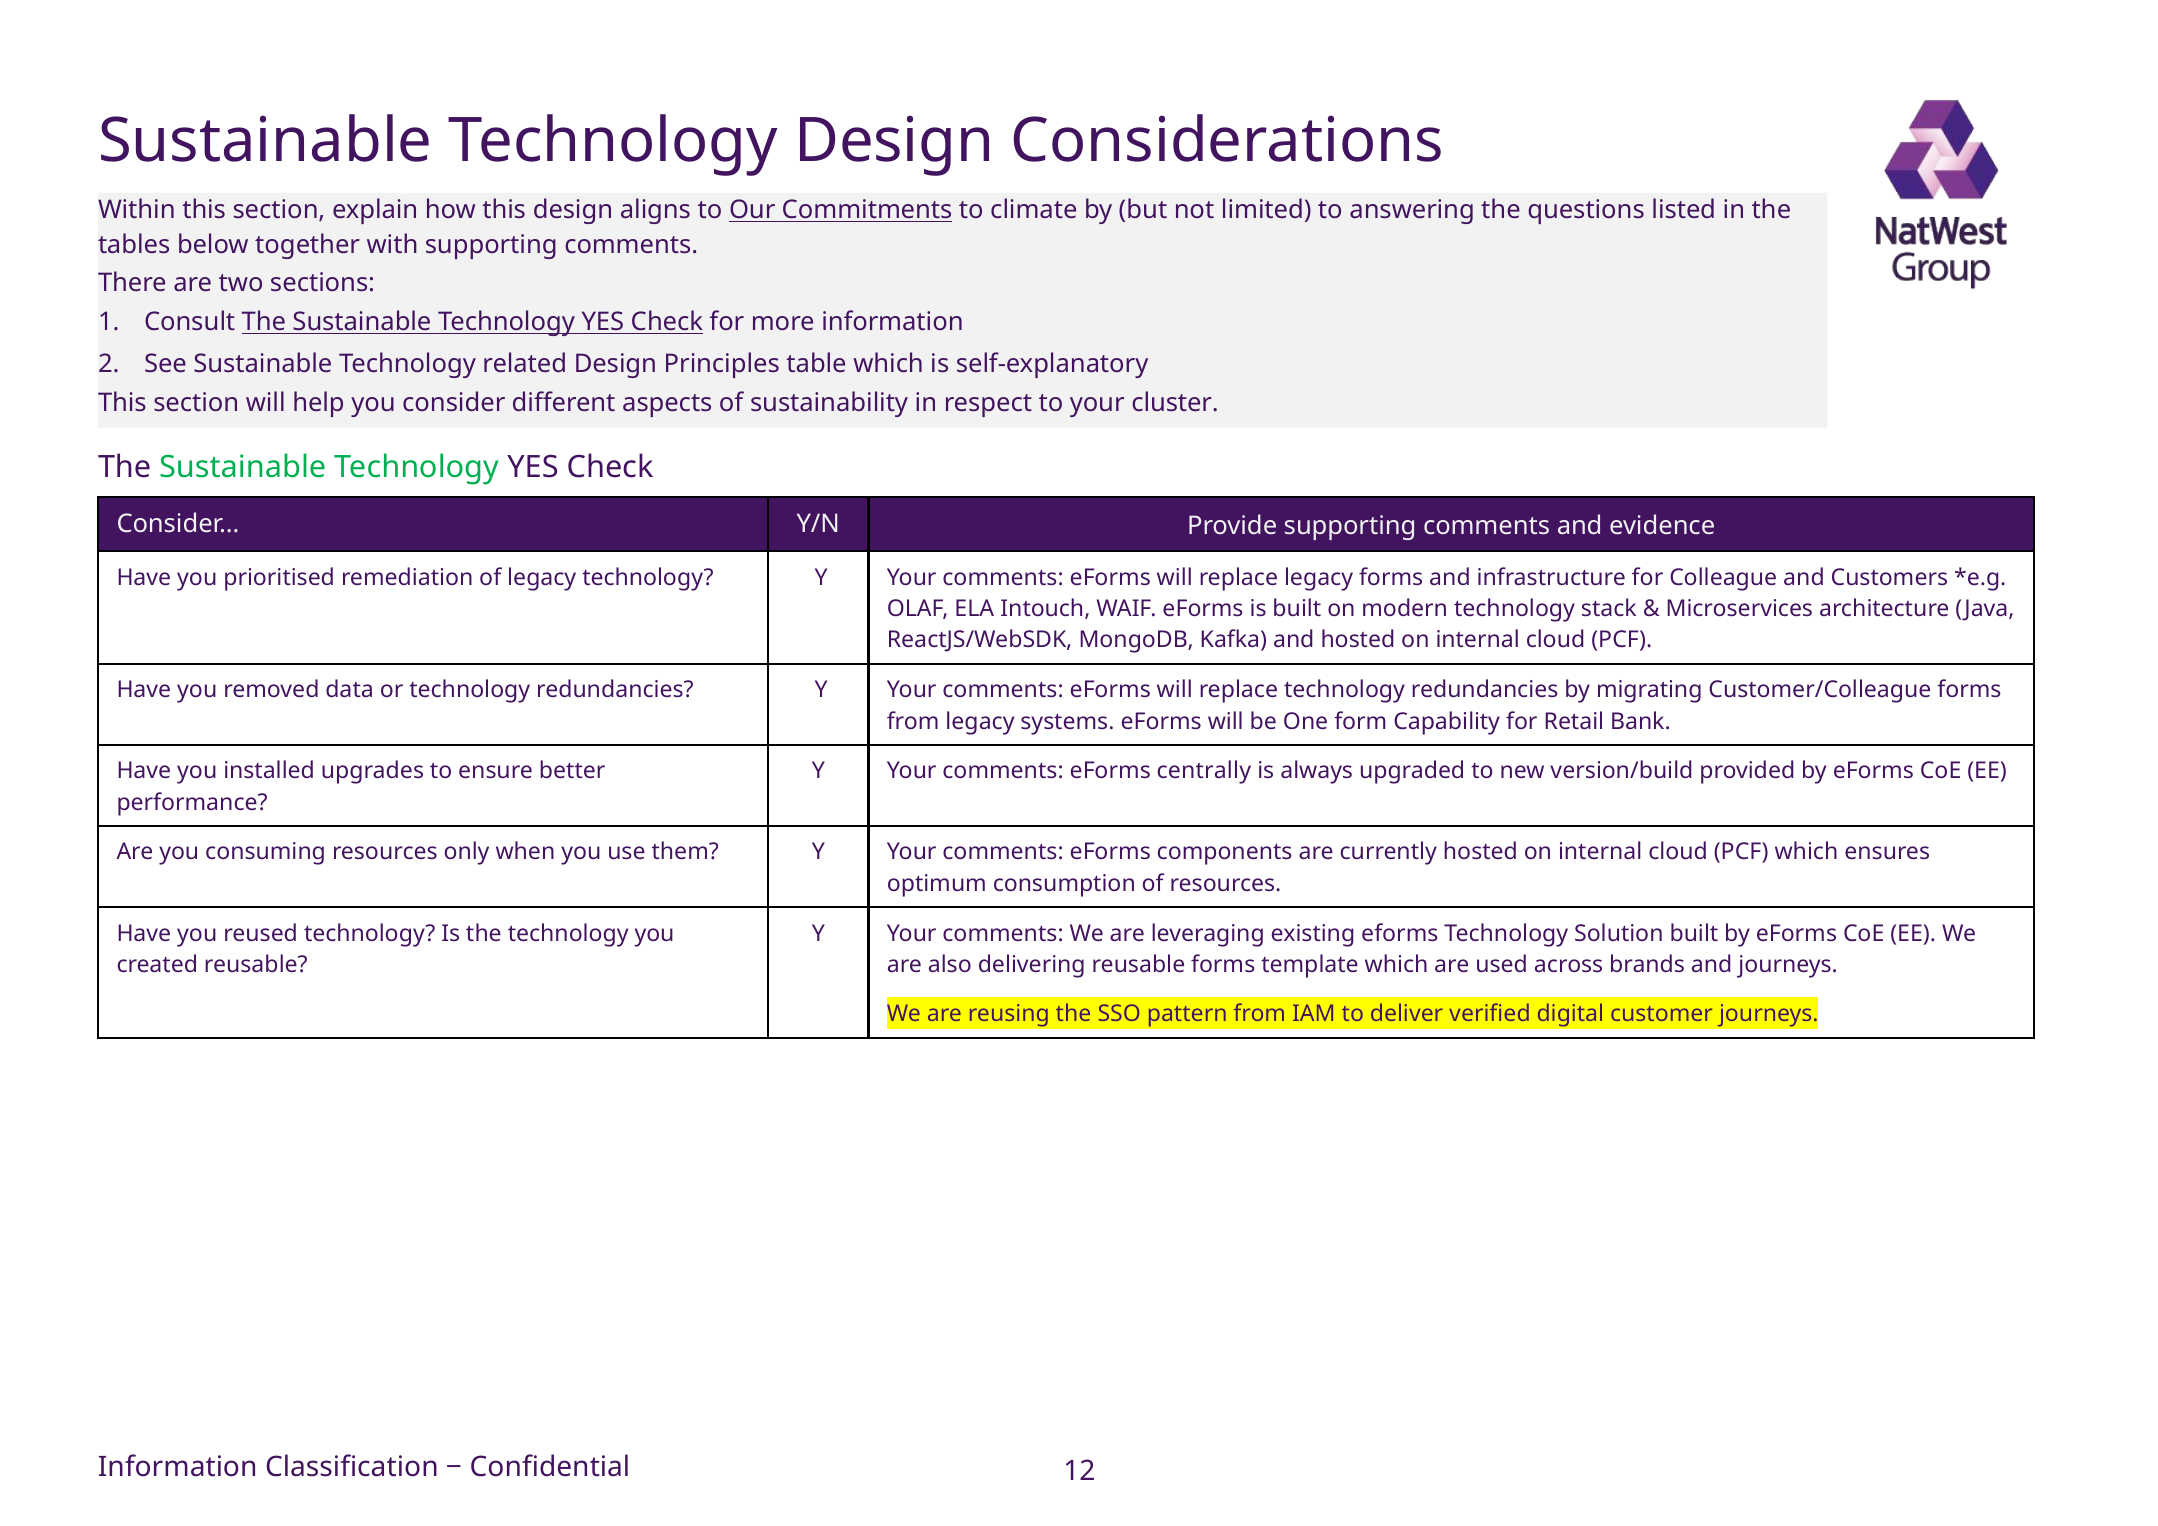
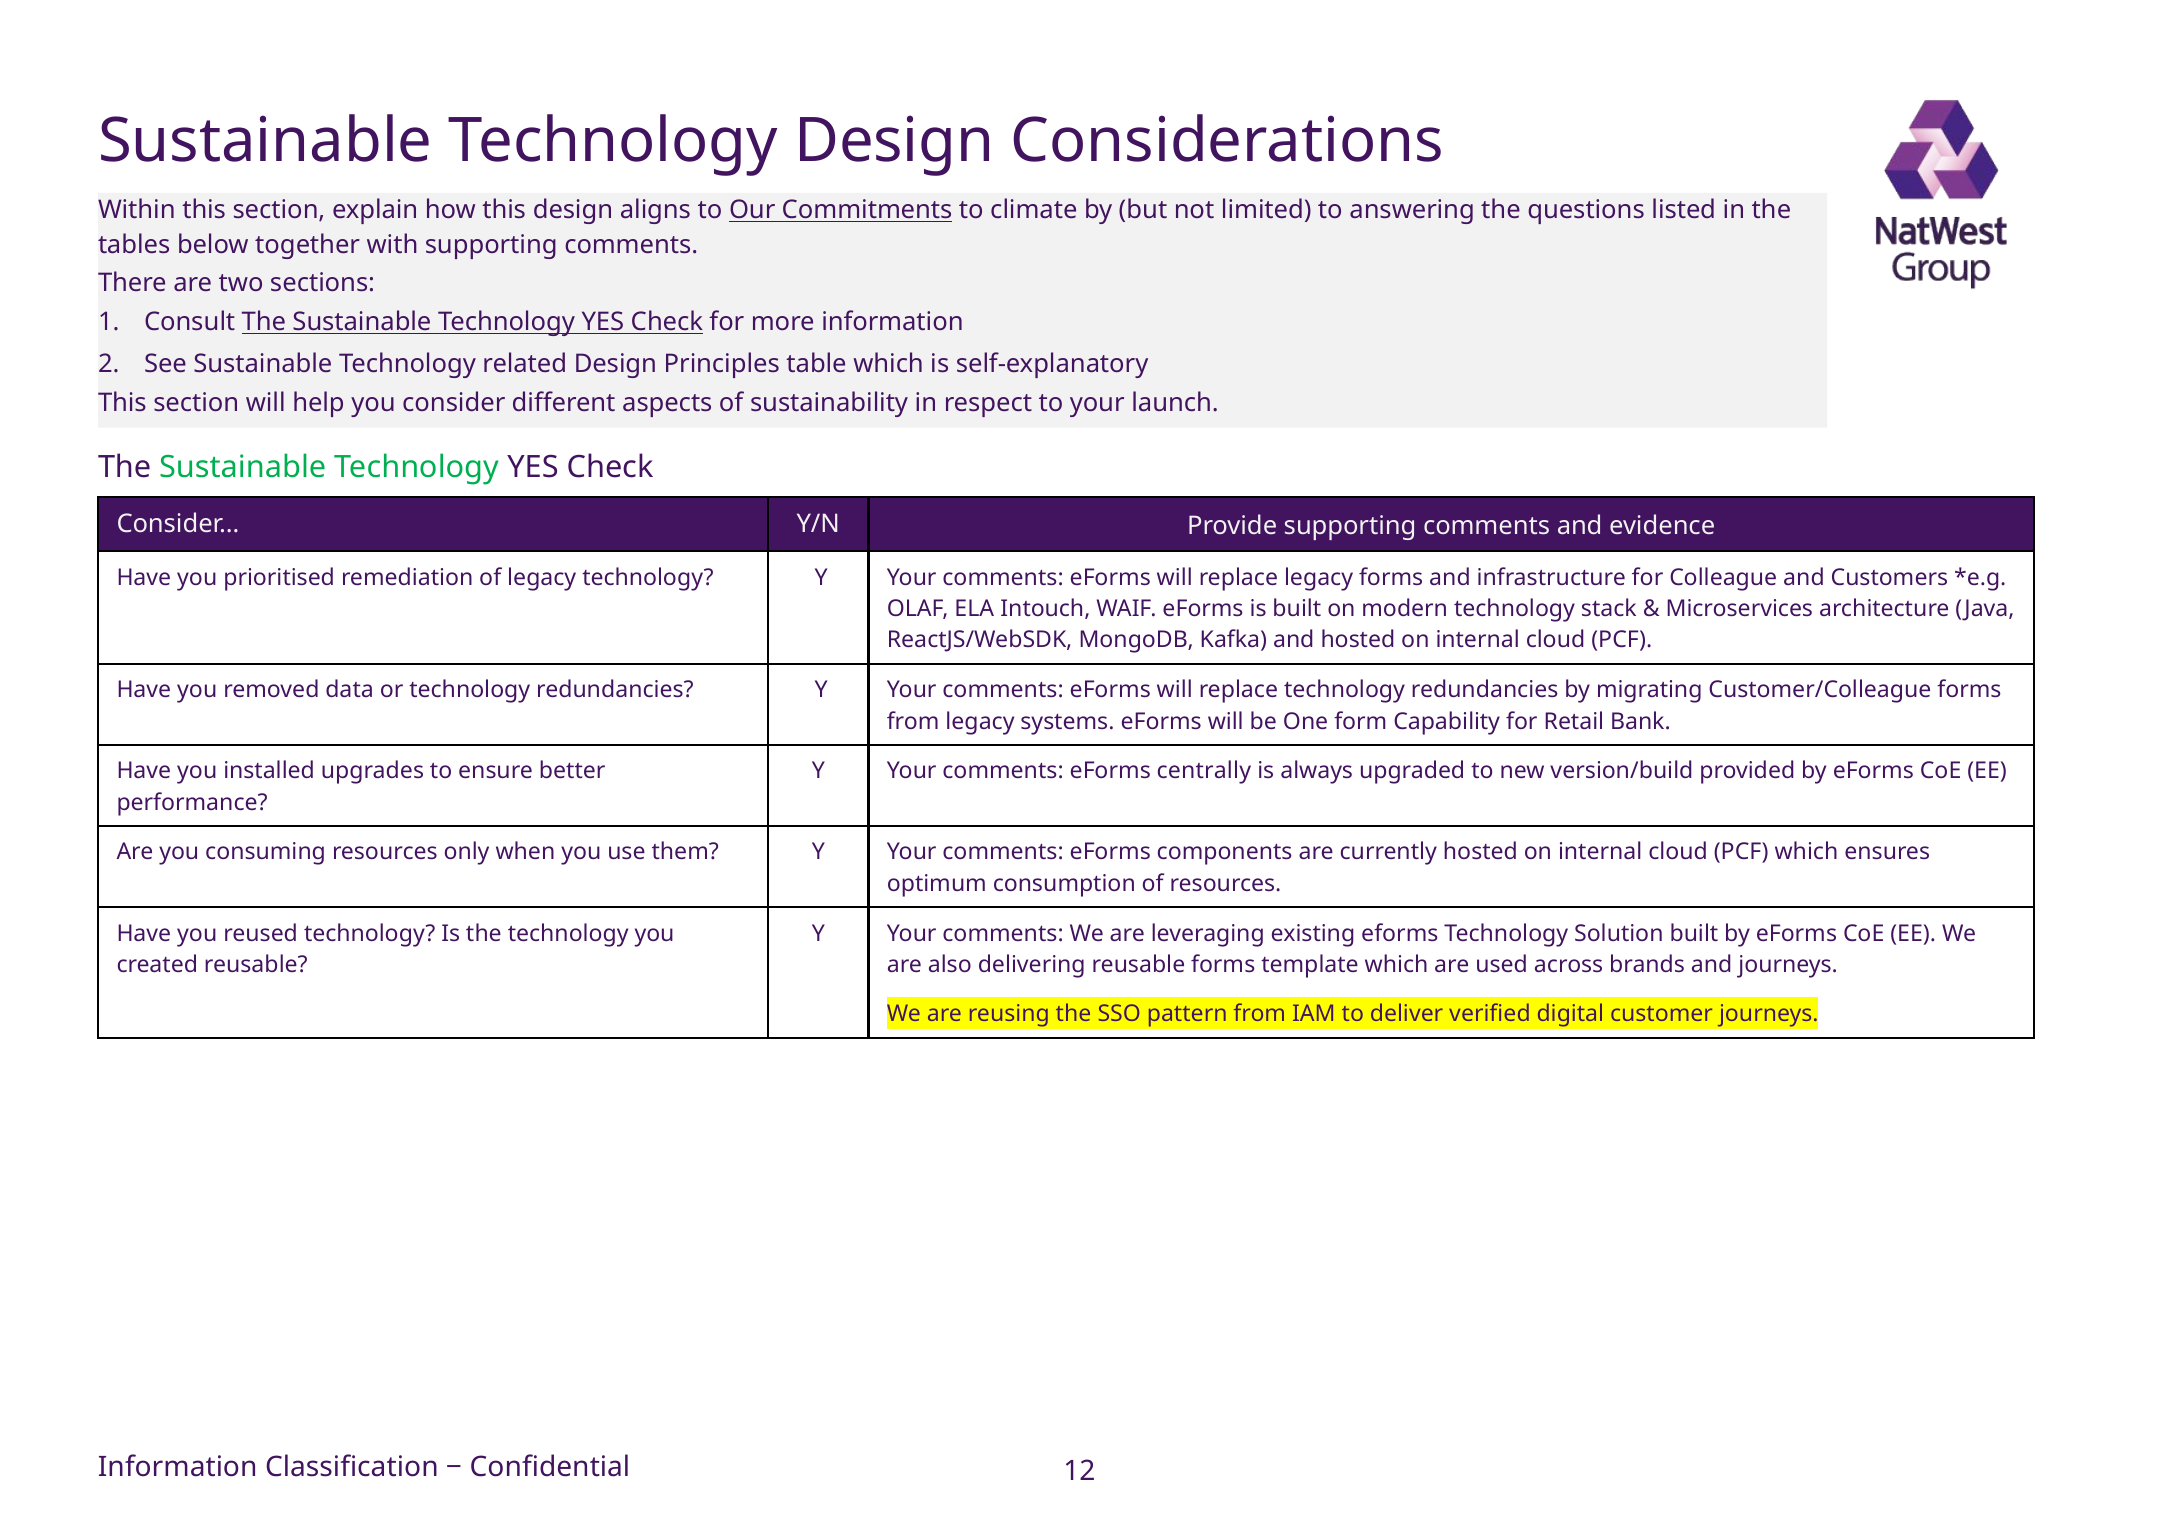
cluster: cluster -> launch (1175, 403)
